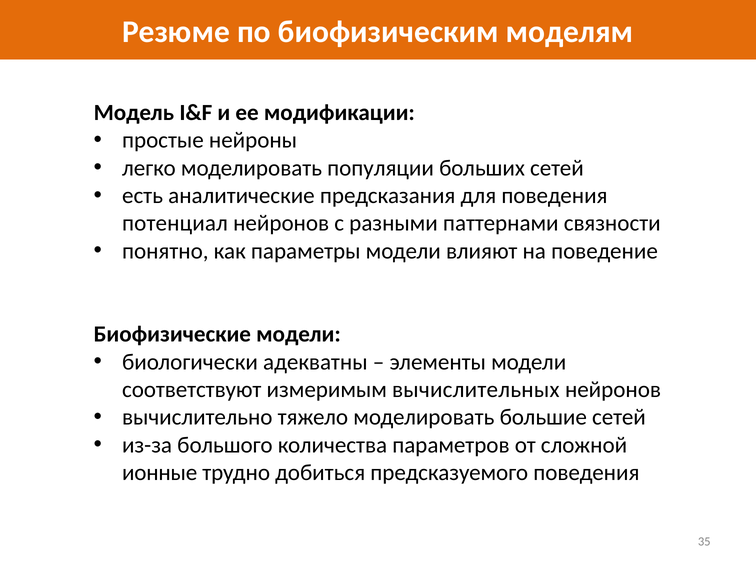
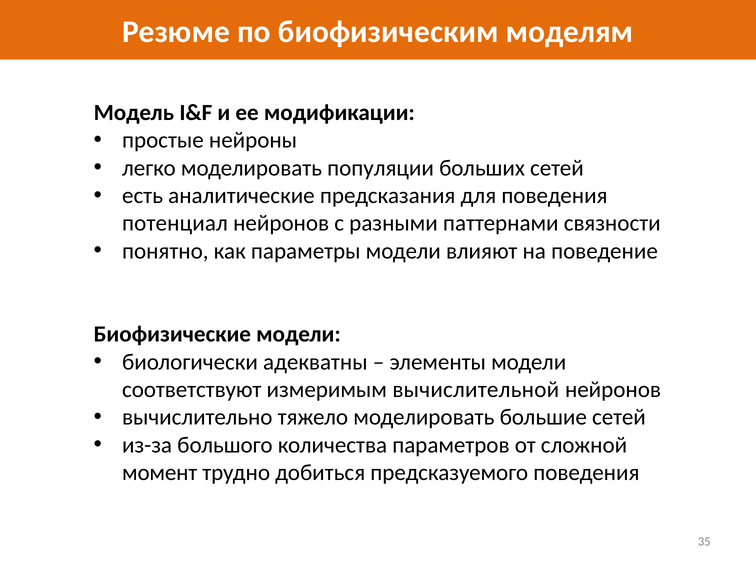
вычислительных: вычислительных -> вычислительной (476, 390)
ионные: ионные -> момент (160, 473)
